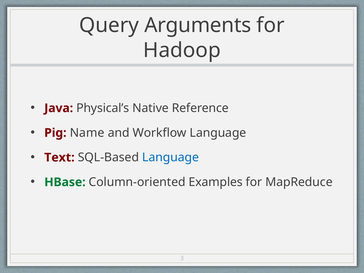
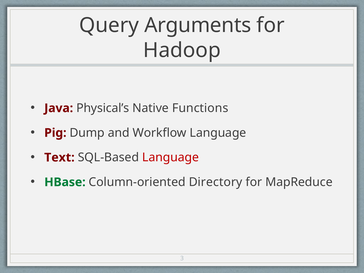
Reference: Reference -> Functions (200, 108)
Name: Name -> Dump (87, 133)
Language colour: blue -> red (171, 157)
Examples: Examples -> Directory (216, 182)
